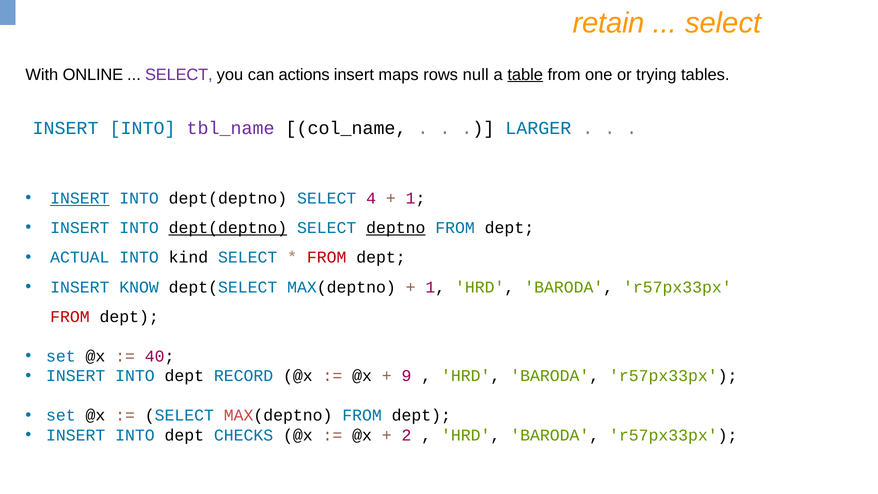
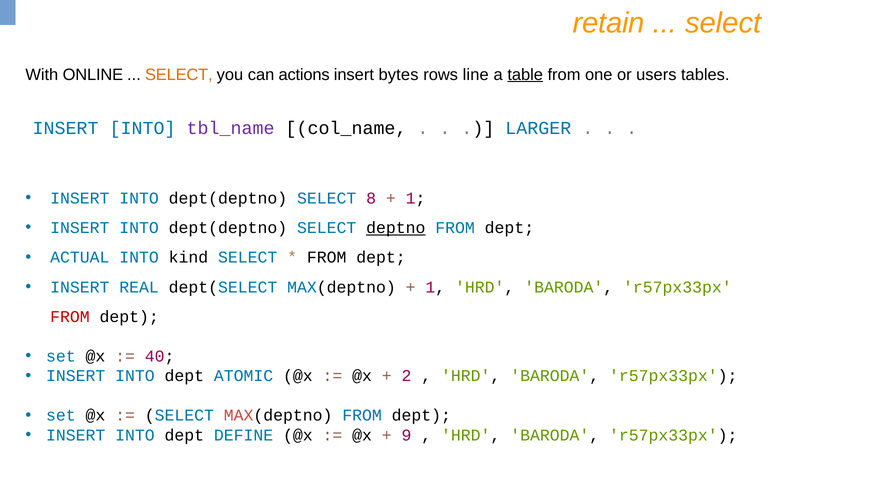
SELECT colour: purple -> orange (179, 75)
maps: maps -> bytes (399, 75)
null: null -> line (476, 75)
trying: trying -> users (656, 75)
INSERT underline: present -> none (80, 198)
4: 4 -> 8 (371, 198)
dept(deptno underline: present -> none (228, 228)
FROM colour: red -> black (327, 257)
KNOW: KNOW -> REAL (139, 287)
RECORD: RECORD -> ATOMIC (244, 376)
9: 9 -> 2 (407, 376)
CHECKS: CHECKS -> DEFINE (244, 435)
2: 2 -> 9 (407, 435)
